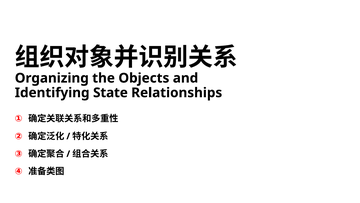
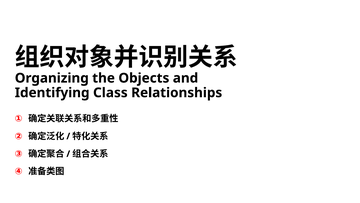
State: State -> Class (110, 93)
